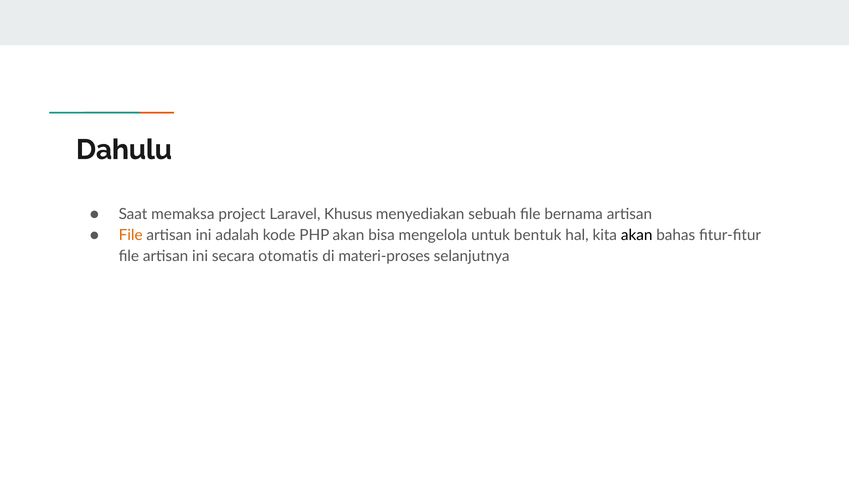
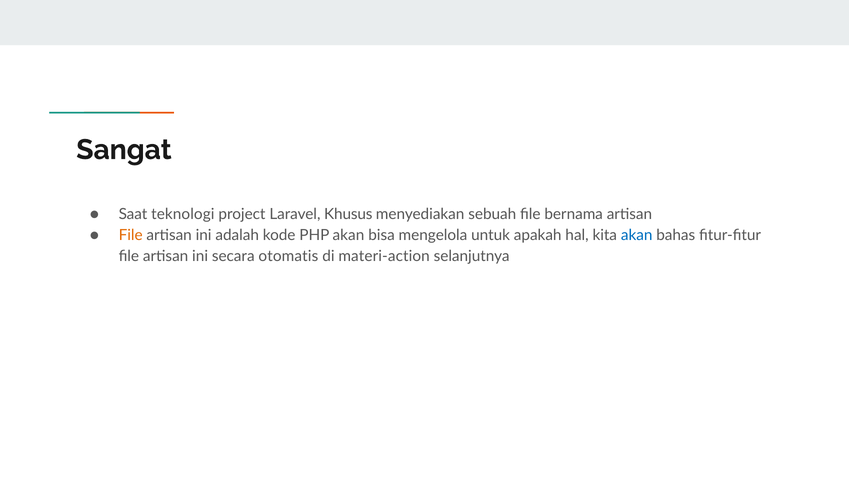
Dahulu: Dahulu -> Sangat (124, 150)
memaksa: memaksa -> teknologi (183, 214)
bentuk: bentuk -> apakah (538, 236)
akan colour: black -> blue (637, 236)
materi-proses: materi-proses -> materi-action (384, 257)
